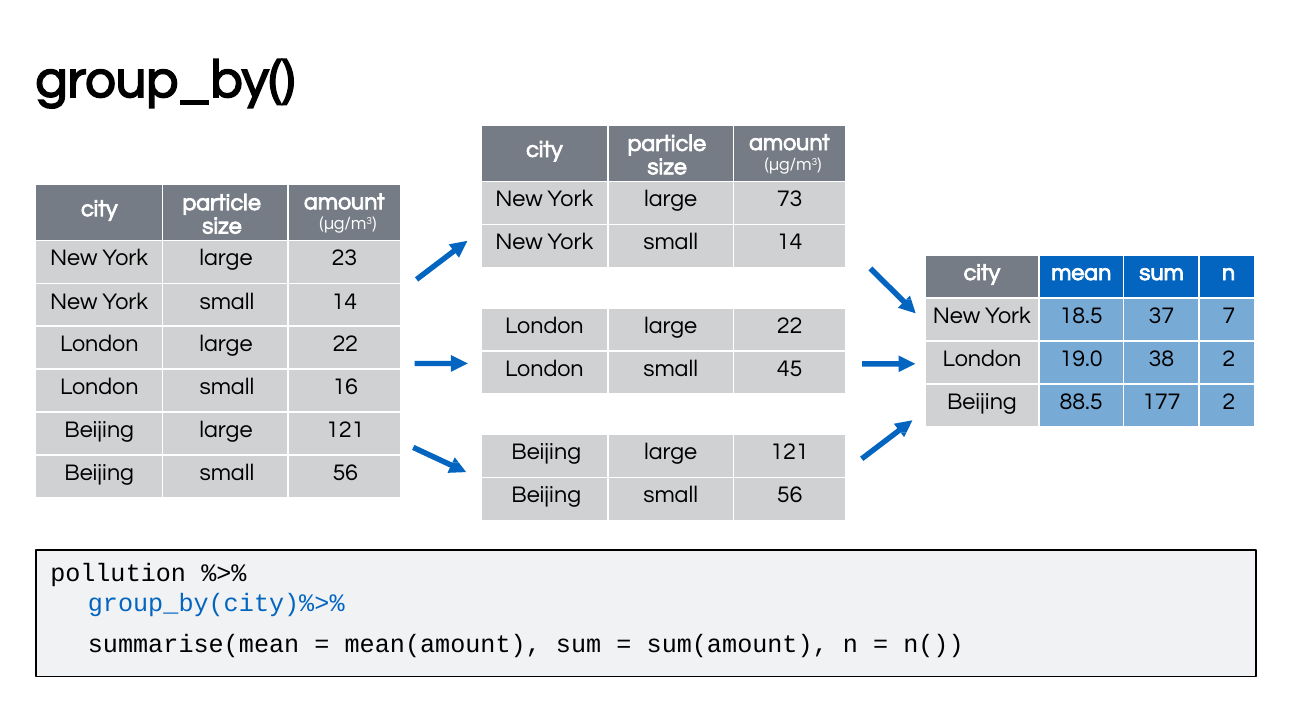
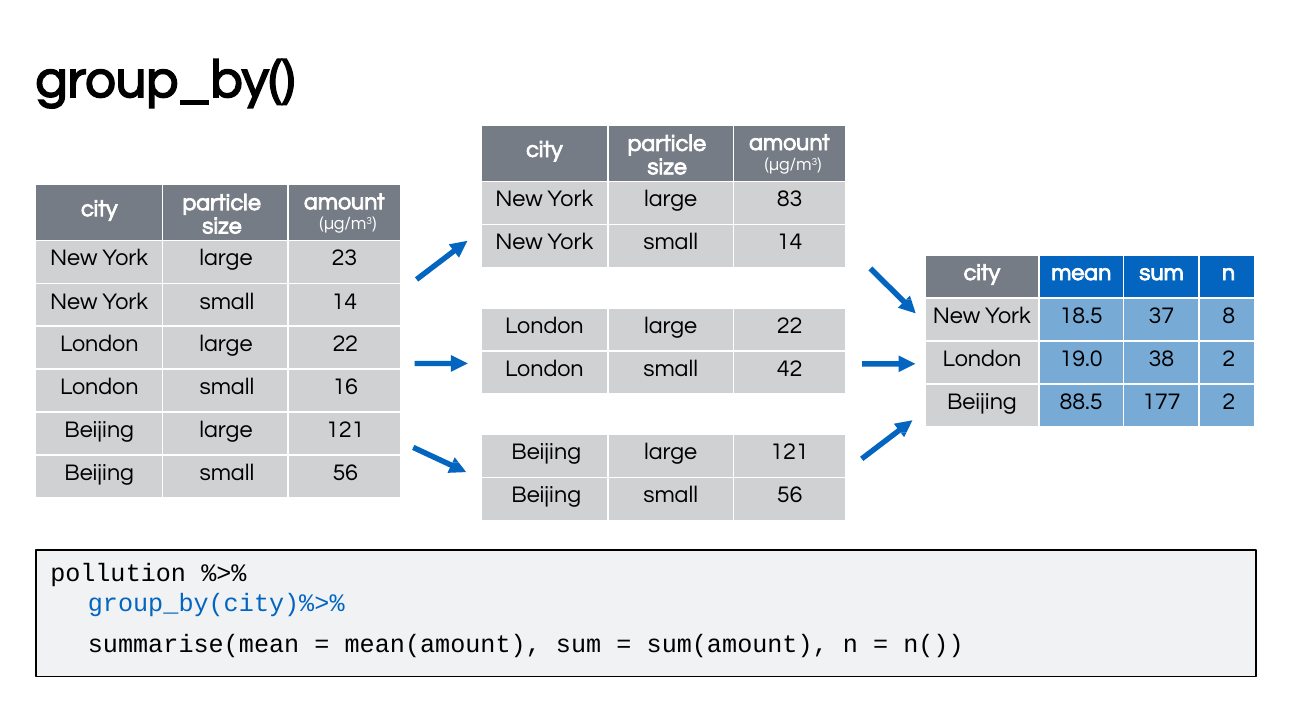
73: 73 -> 83 (790, 199)
7: 7 -> 8 (1229, 315)
45: 45 -> 42 (790, 369)
